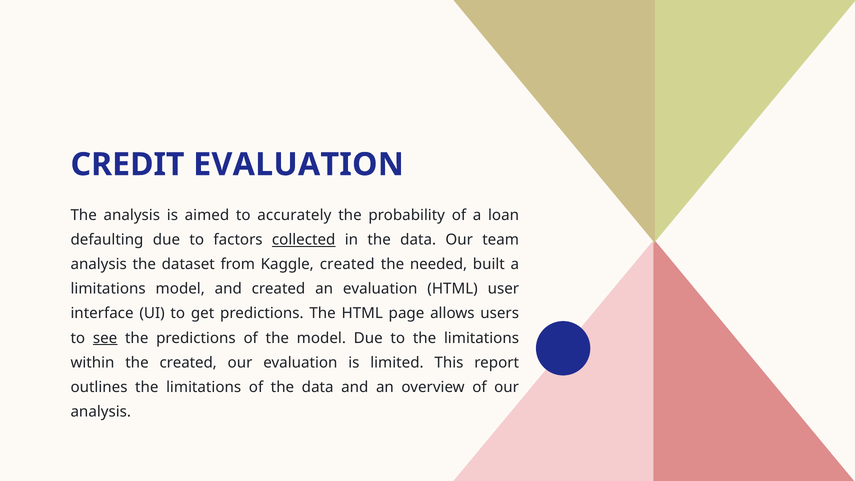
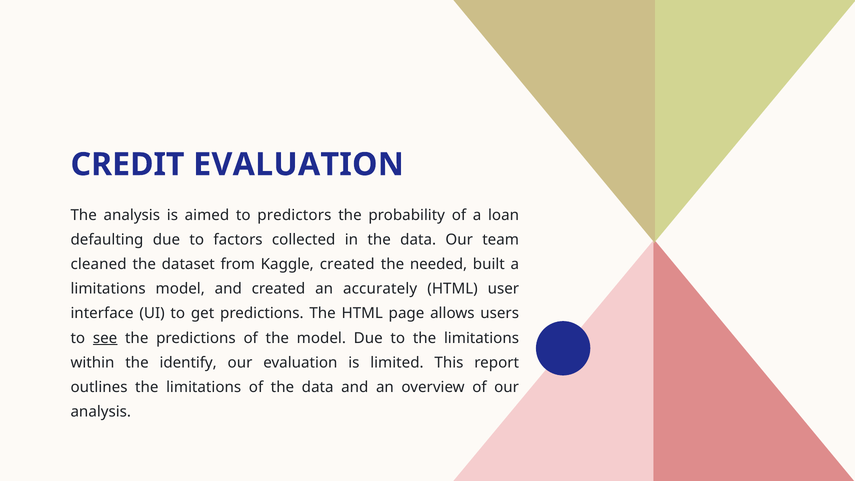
accurately: accurately -> predictors (294, 215)
collected underline: present -> none (304, 240)
analysis: analysis -> cleaned (99, 264)
an evaluation: evaluation -> accurately (380, 289)
the created: created -> identify (188, 363)
